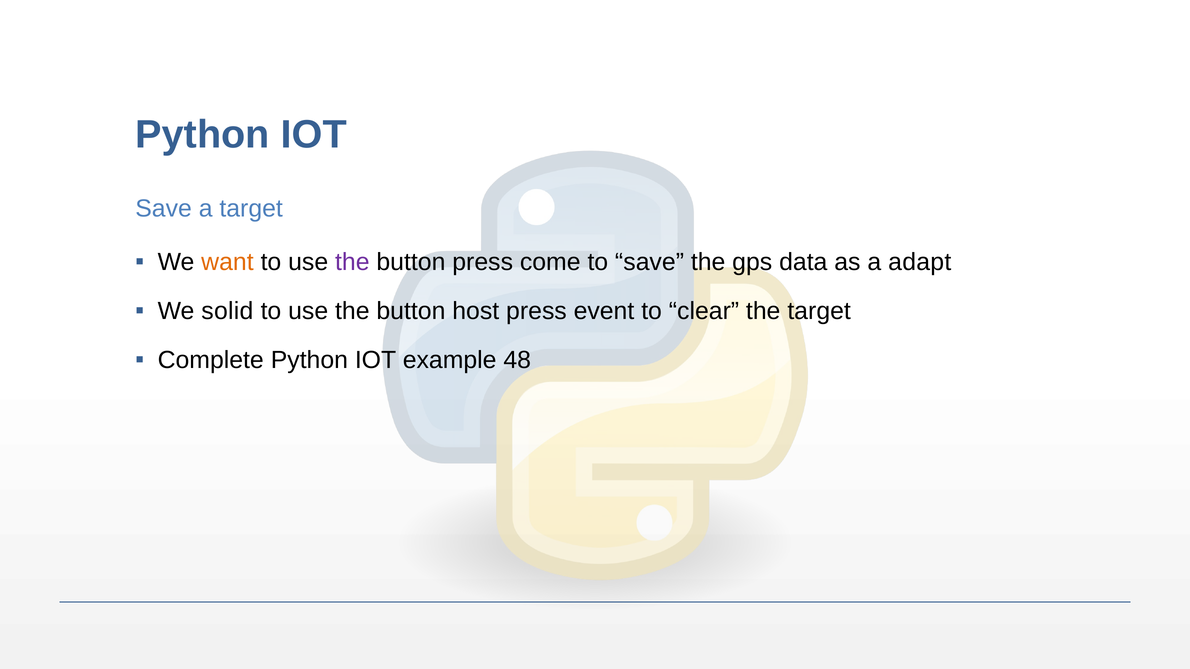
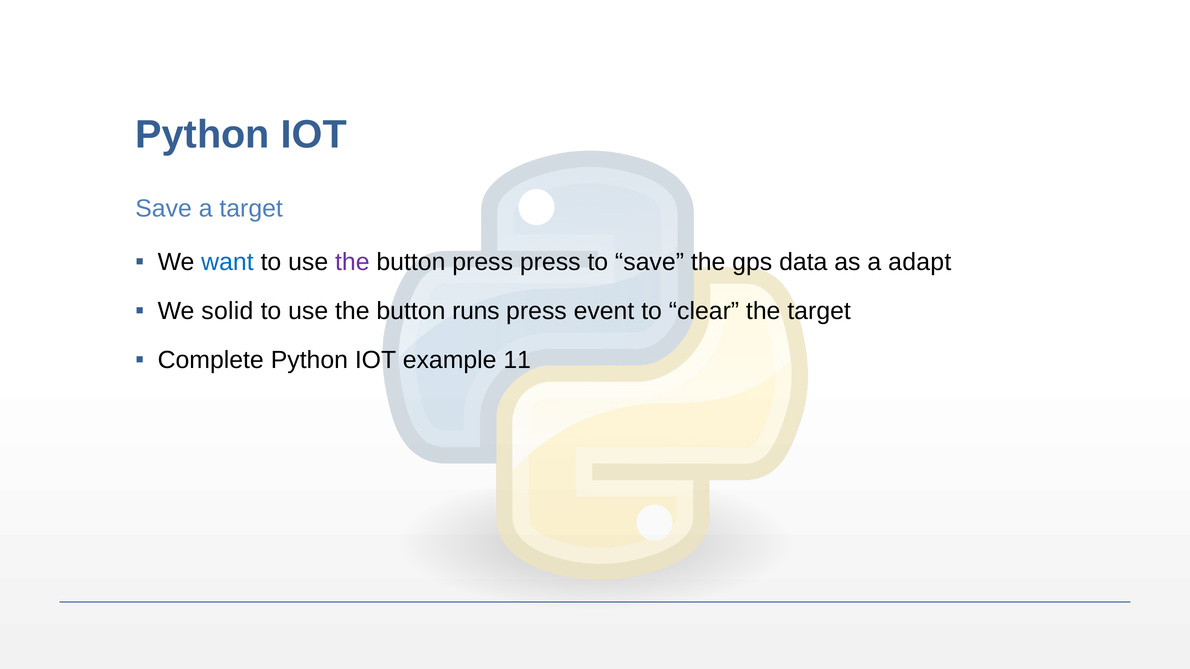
want colour: orange -> blue (227, 262)
press come: come -> press (550, 262)
host: host -> runs (476, 311)
48: 48 -> 11 (517, 360)
